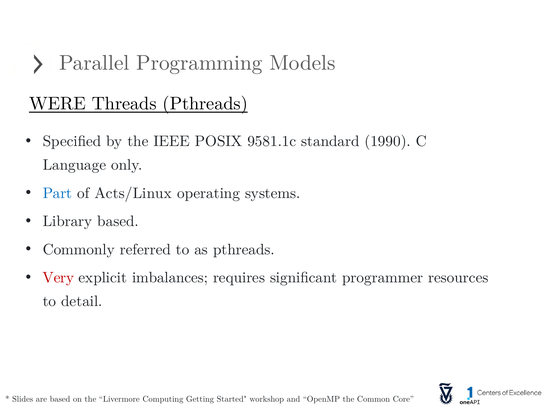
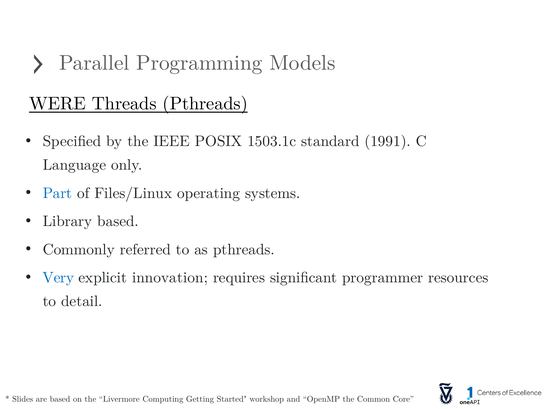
9581.1c: 9581.1c -> 1503.1c (272, 141)
1990: 1990 -> 1991 (388, 141)
Acts/Linux: Acts/Linux -> Files/Linux (133, 193)
Very colour: red -> blue (58, 277)
imbalances: imbalances -> innovation (170, 277)
